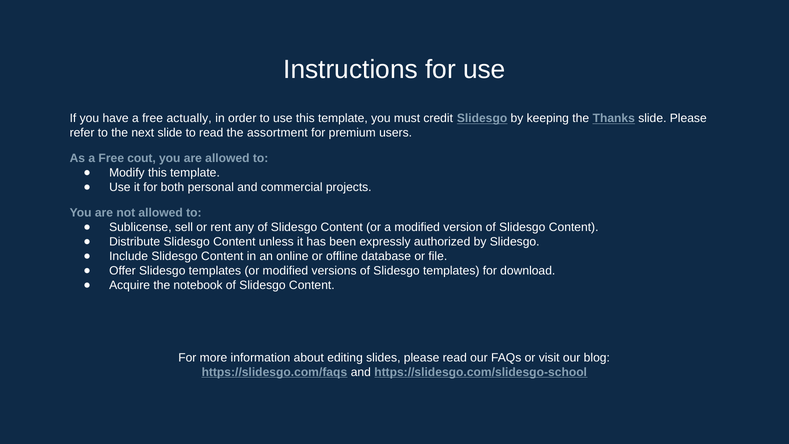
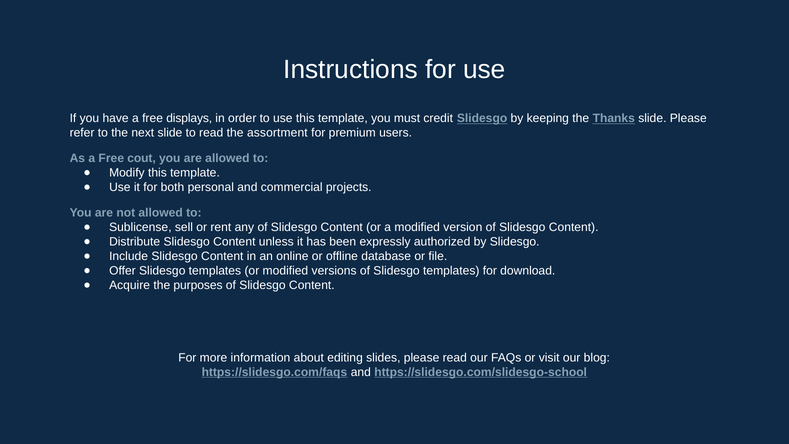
actually: actually -> displays (189, 118)
notebook: notebook -> purposes (198, 285)
